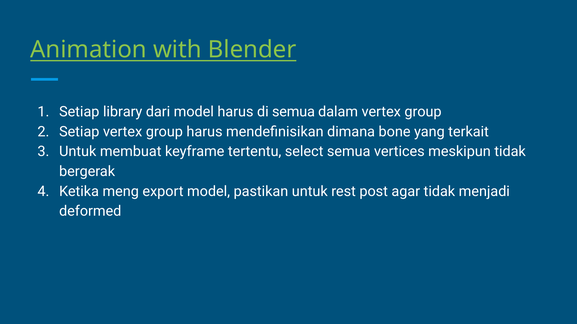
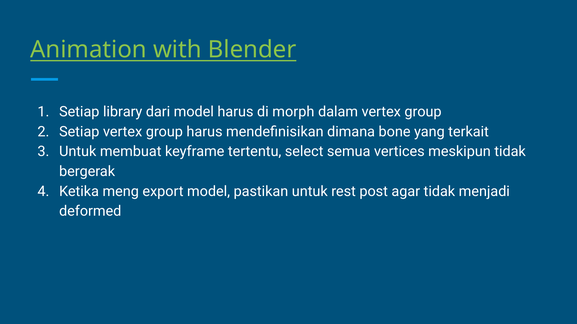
di semua: semua -> morph (293, 112)
